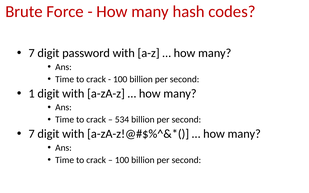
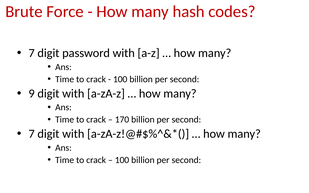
1: 1 -> 9 (32, 94)
534: 534 -> 170 (122, 120)
